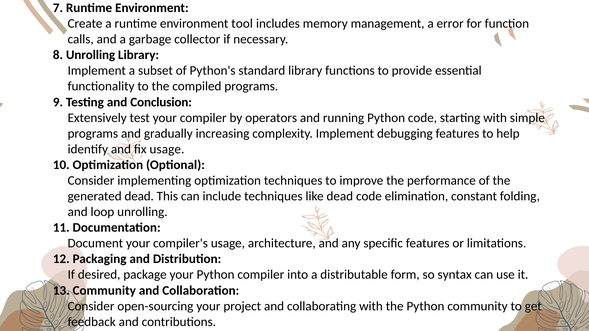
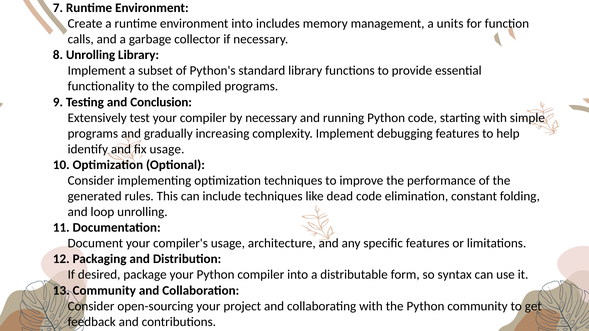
environment tool: tool -> into (242, 24)
error: error -> units (450, 24)
by operators: operators -> necessary (271, 118)
generated dead: dead -> rules (139, 196)
